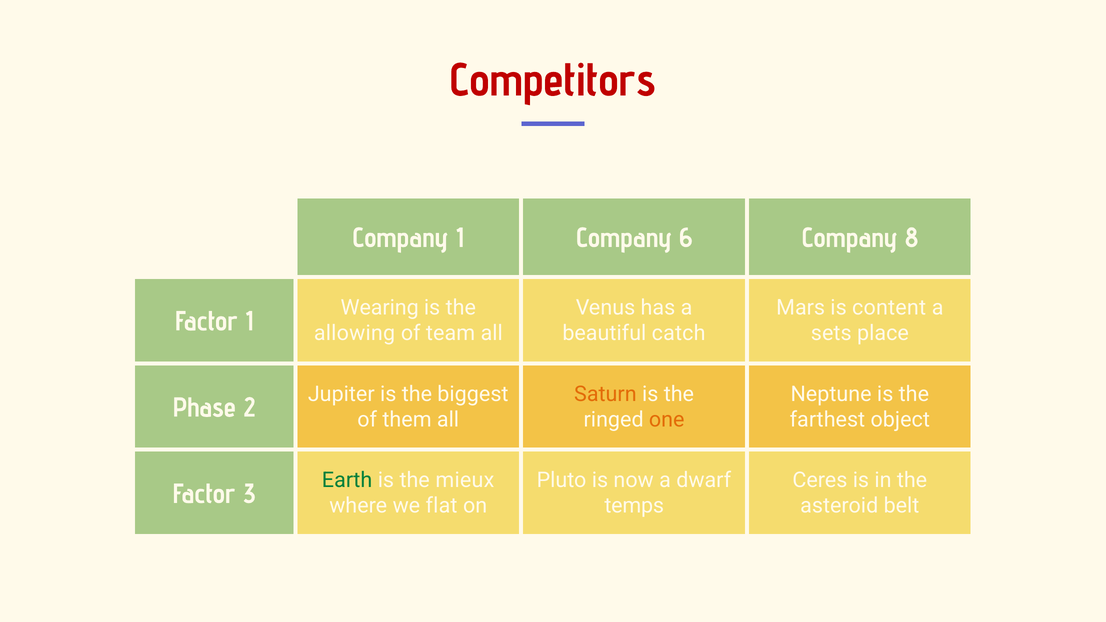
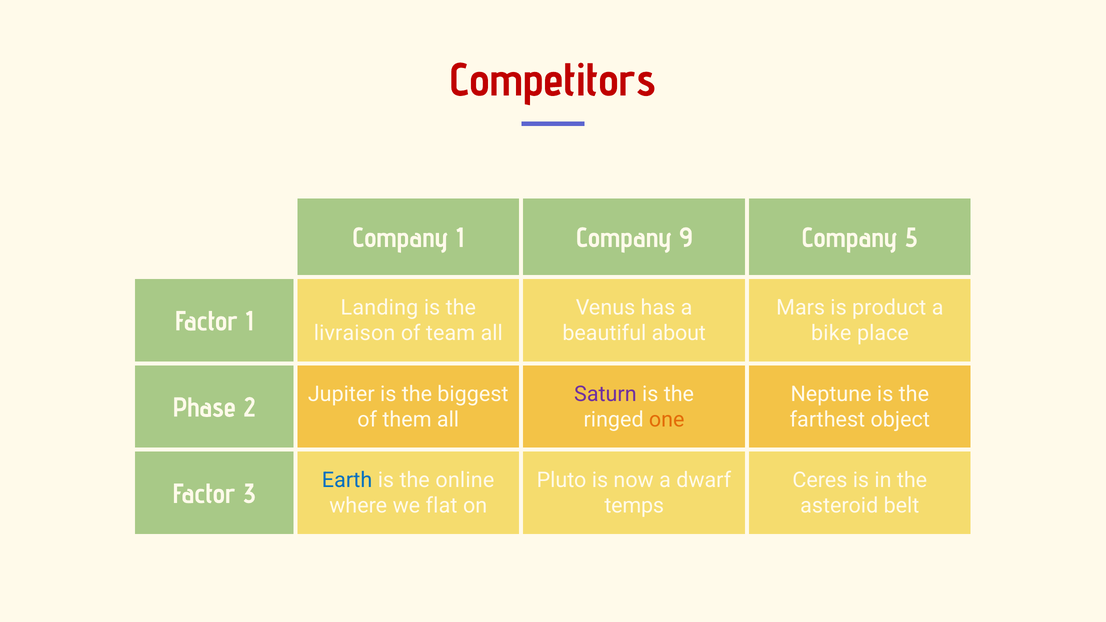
6: 6 -> 9 (686, 238)
8: 8 -> 5 (911, 238)
content: content -> product (889, 308)
Wearing: Wearing -> Landing (379, 308)
allowing: allowing -> livraison (355, 333)
catch: catch -> about (679, 333)
sets: sets -> bike (831, 333)
Saturn colour: orange -> purple (605, 394)
Earth colour: green -> blue (347, 481)
mieux: mieux -> online (465, 481)
